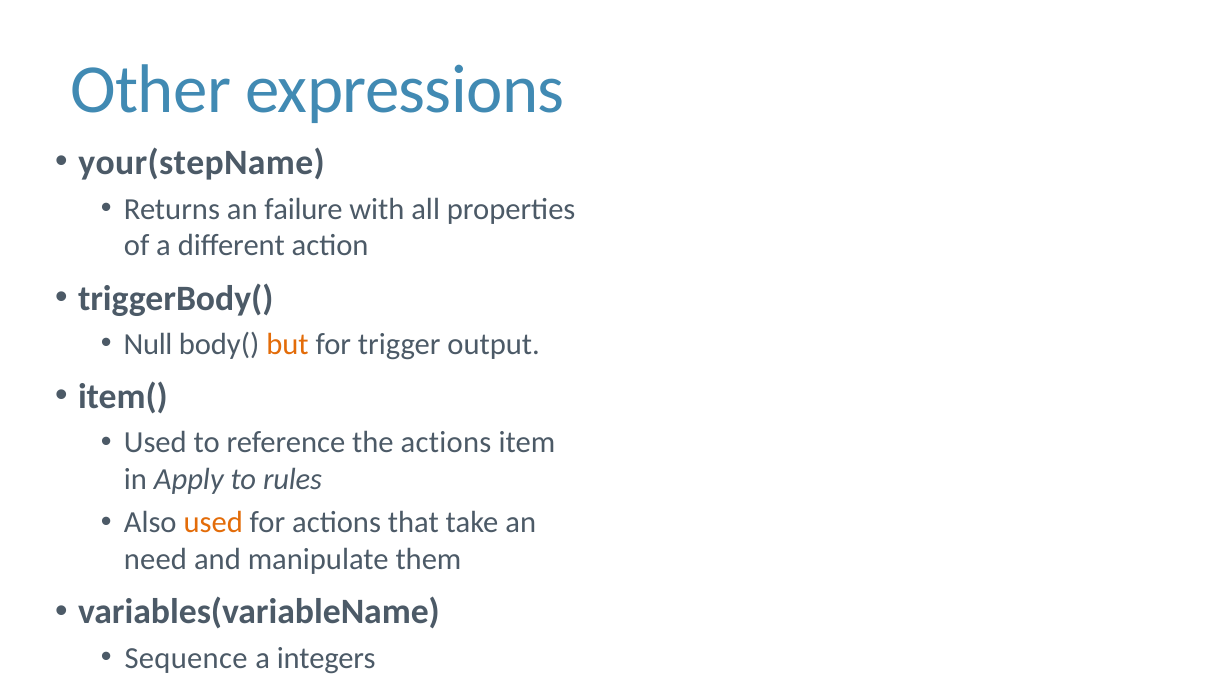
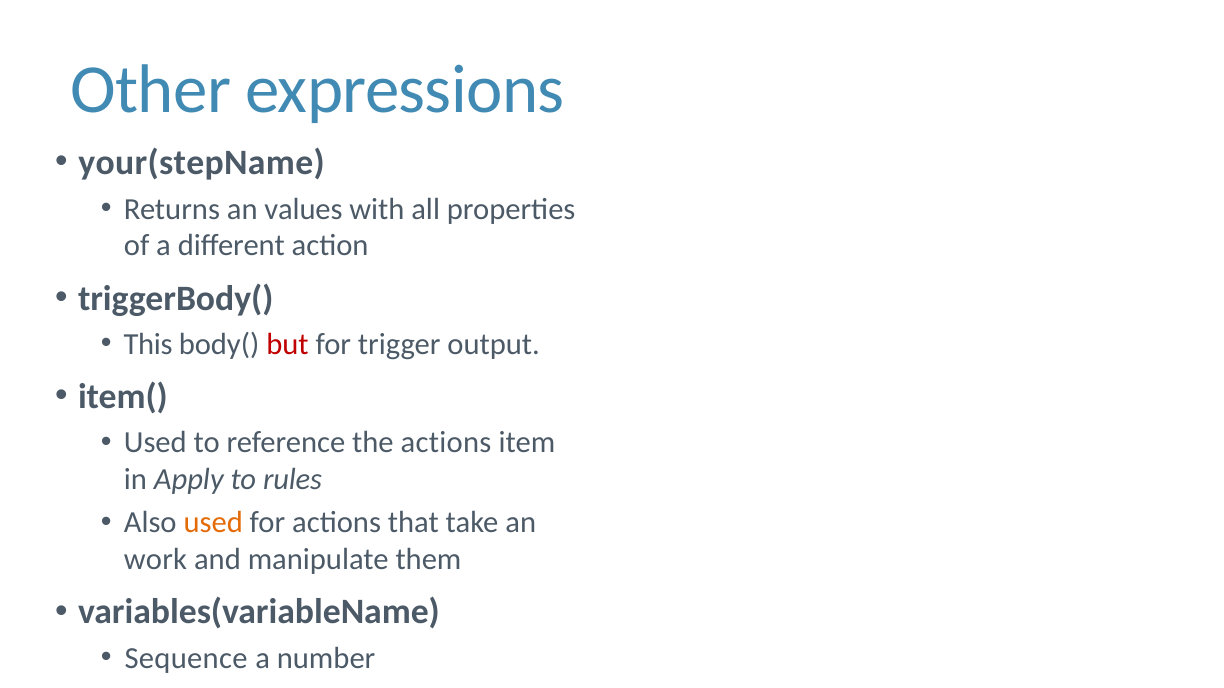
failure: failure -> values (303, 209)
Null: Null -> This (148, 345)
but colour: orange -> red (287, 345)
need: need -> work (155, 560)
integers: integers -> number (326, 658)
